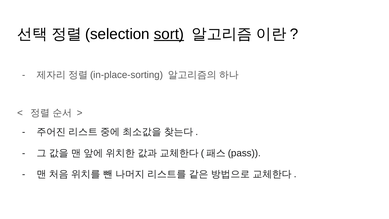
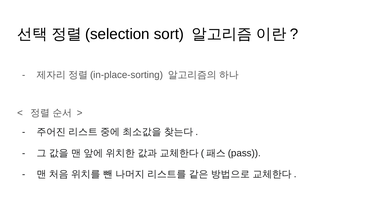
sort underline: present -> none (169, 34)
